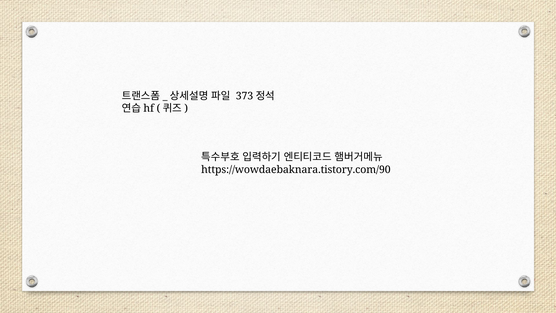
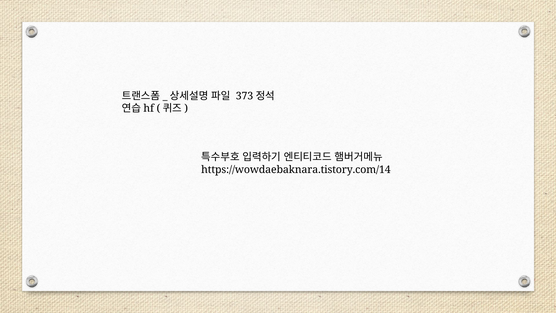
https://wowdaebaknara.tistory.com/90: https://wowdaebaknara.tistory.com/90 -> https://wowdaebaknara.tistory.com/14 (296, 169)
